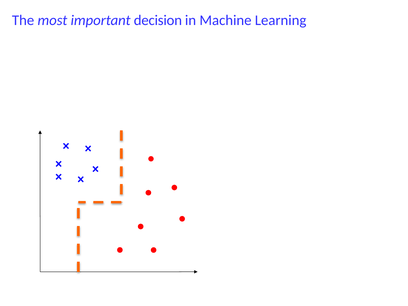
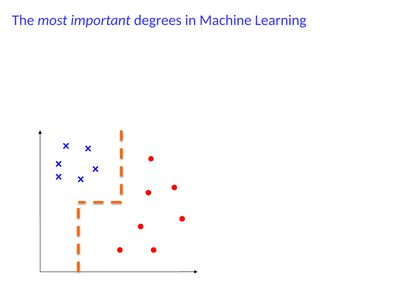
decision: decision -> degrees (158, 20)
